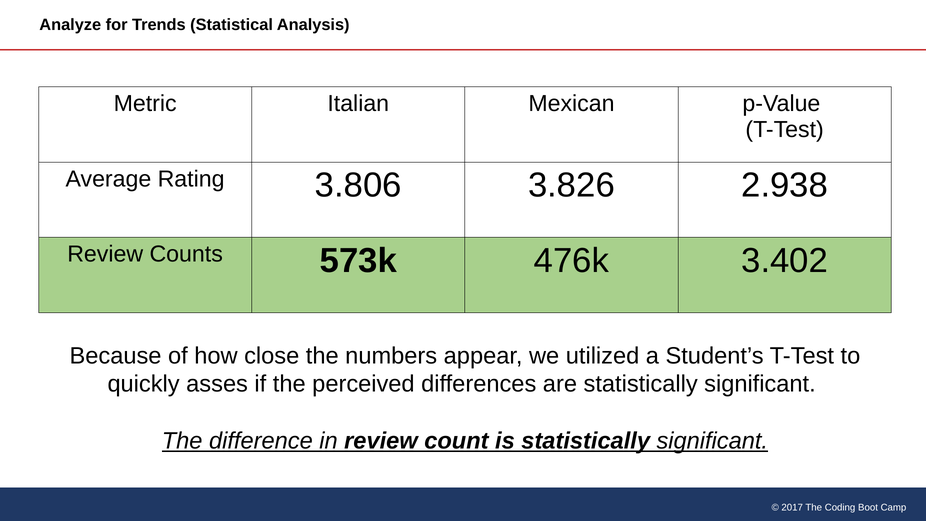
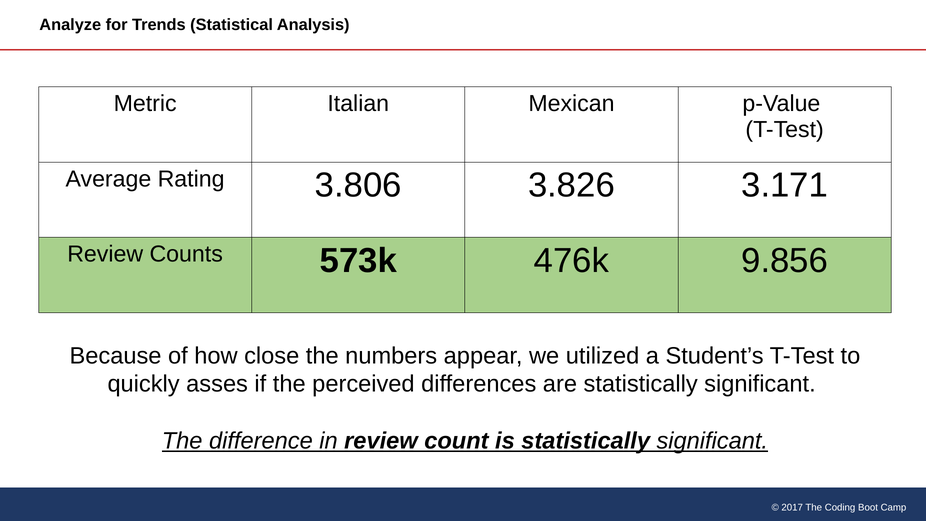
2.938: 2.938 -> 3.171 (785, 185)
3.402: 3.402 -> 9.856 (785, 261)
